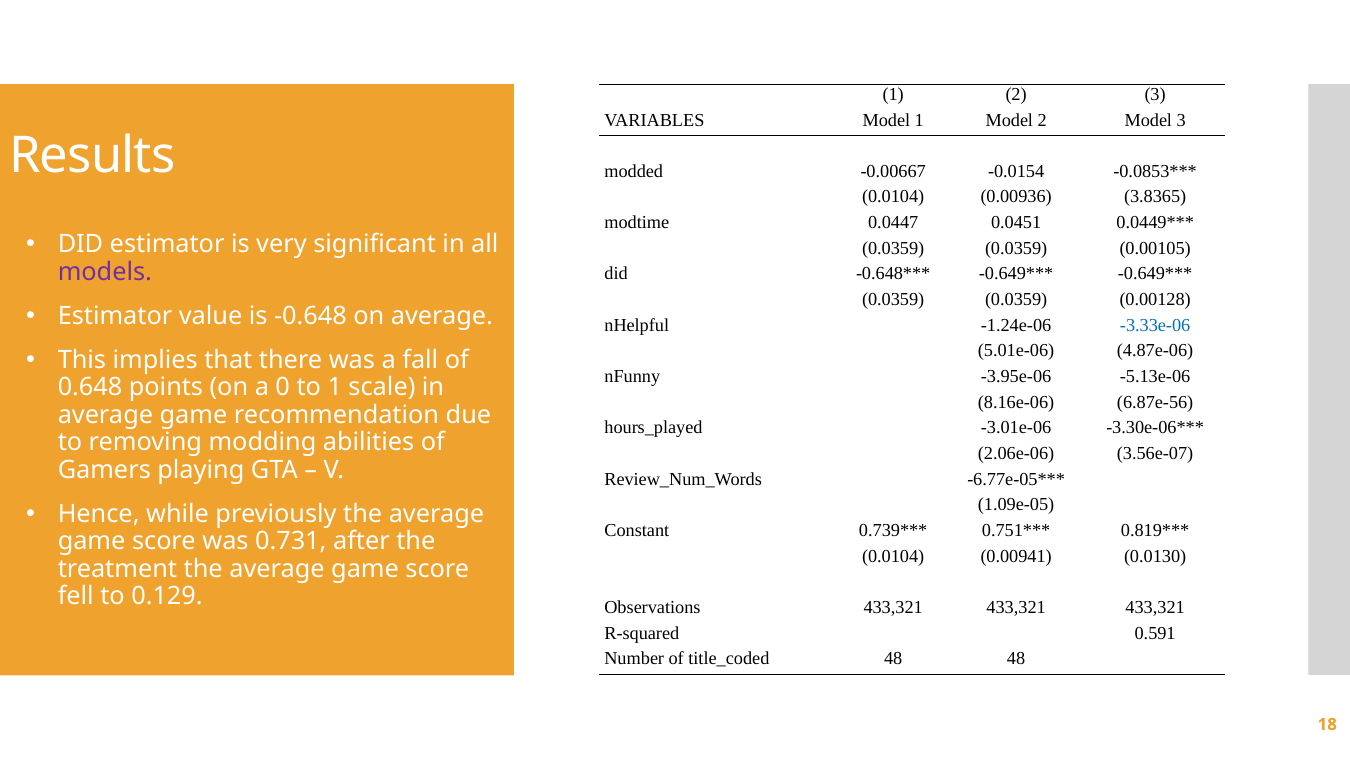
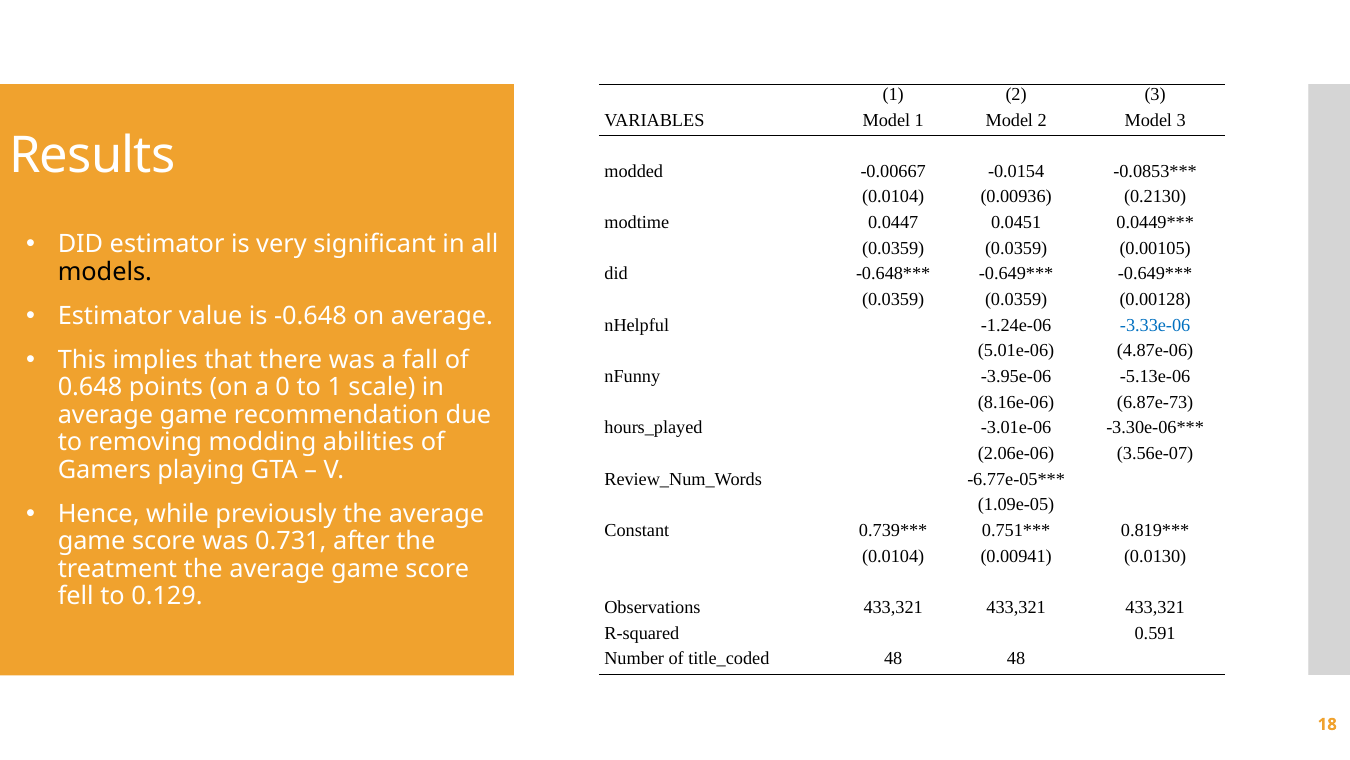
3.8365: 3.8365 -> 0.2130 (1155, 197)
models colour: purple -> black (105, 272)
6.87e-56: 6.87e-56 -> 6.87e-73 (1155, 402)
